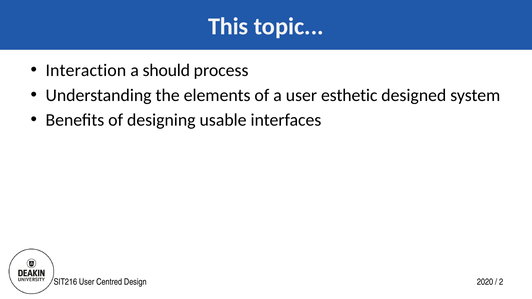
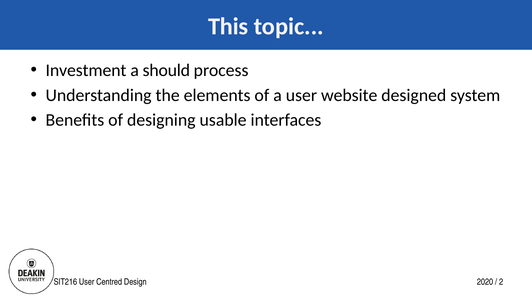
Interaction: Interaction -> Investment (86, 70)
esthetic: esthetic -> website (349, 95)
